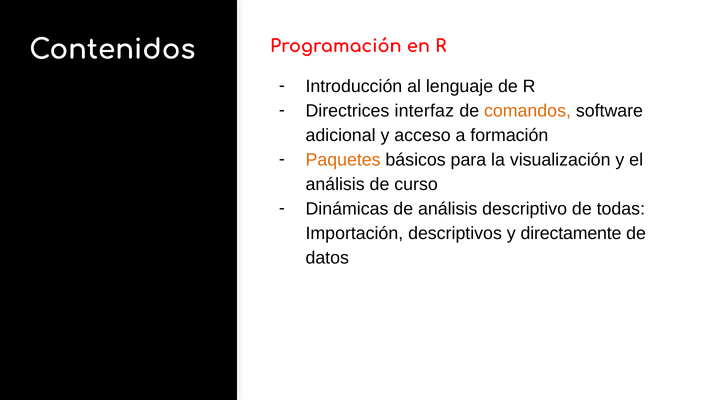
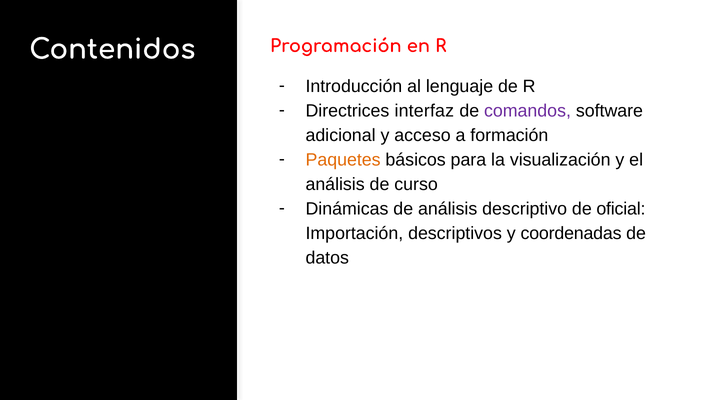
comandos colour: orange -> purple (527, 111)
todas: todas -> oficial (621, 209)
directamente: directamente -> coordenadas (571, 234)
